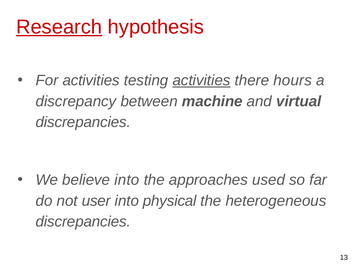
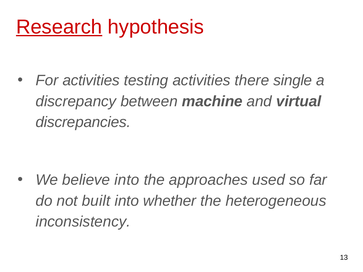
activities underline: present -> none (202, 81)
hours: hours -> single (293, 81)
user: user -> built (96, 201)
physical: physical -> whether (170, 201)
discrepancies: discrepancies -> inconsistency (83, 222)
